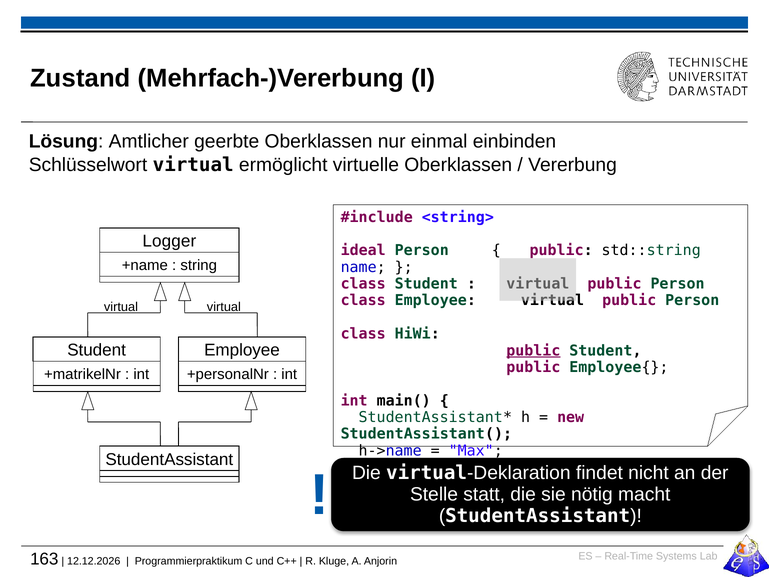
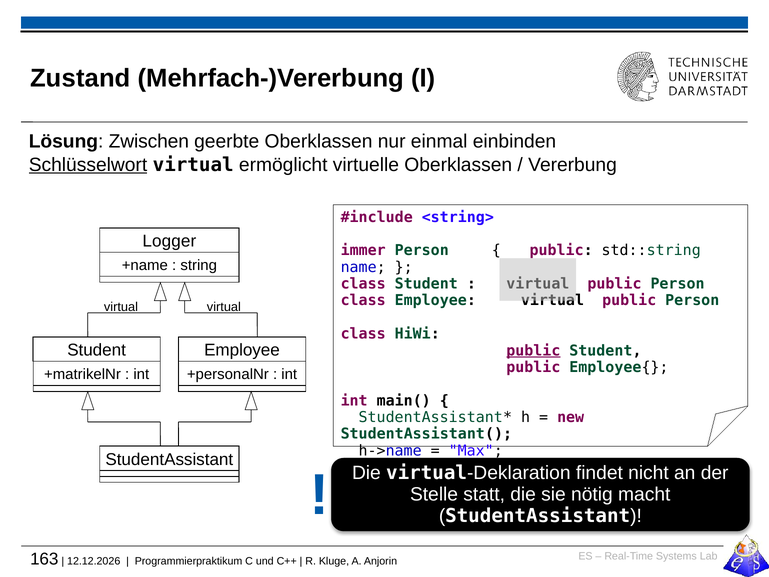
Amtlicher: Amtlicher -> Zwischen (149, 142)
Schlüsselwort underline: none -> present (88, 165)
ideal: ideal -> immer (363, 250)
